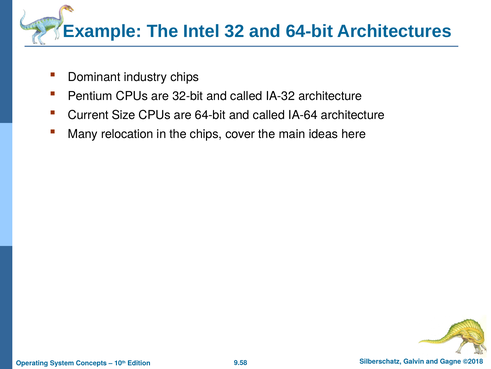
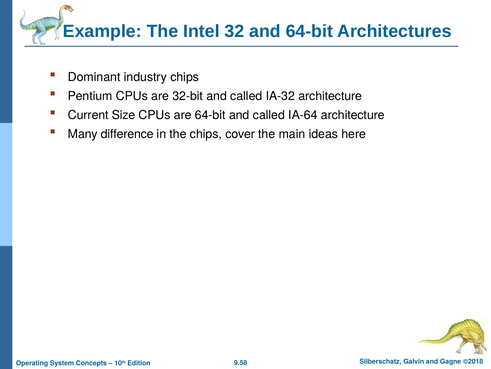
relocation: relocation -> difference (127, 134)
